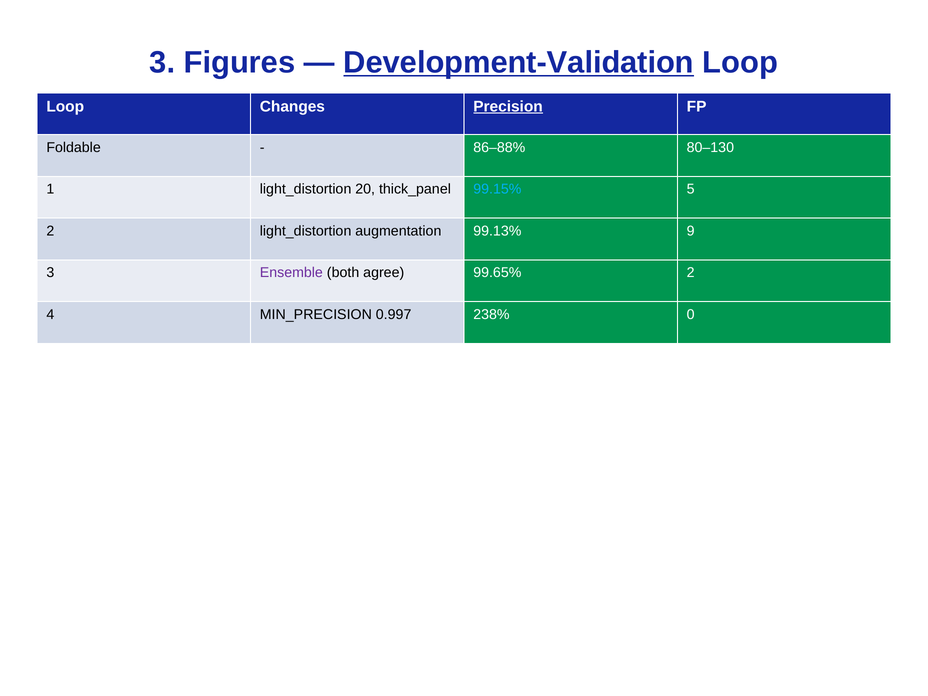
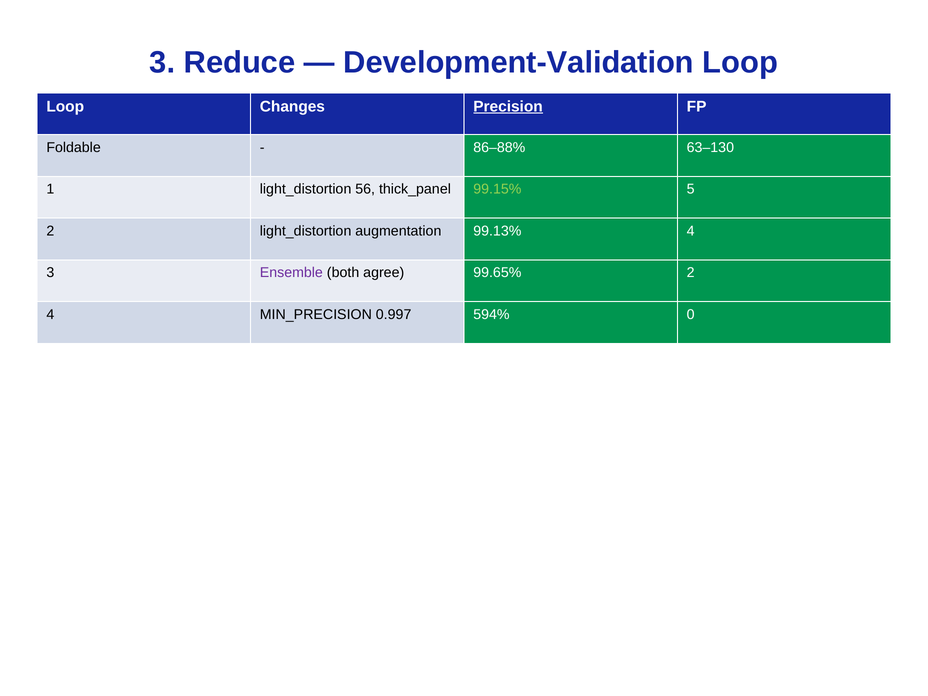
Figures: Figures -> Reduce (240, 62)
Development-Validation underline: present -> none (519, 62)
80–130: 80–130 -> 63–130 (710, 147)
20: 20 -> 56 (365, 189)
99.15% colour: light blue -> light green (497, 189)
99.13% 9: 9 -> 4 (691, 231)
238%: 238% -> 594% (491, 314)
